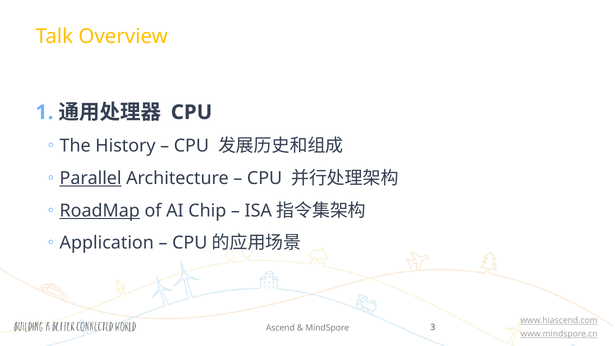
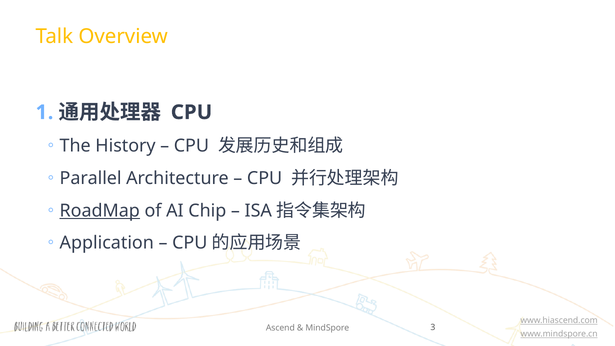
Parallel underline: present -> none (91, 178)
